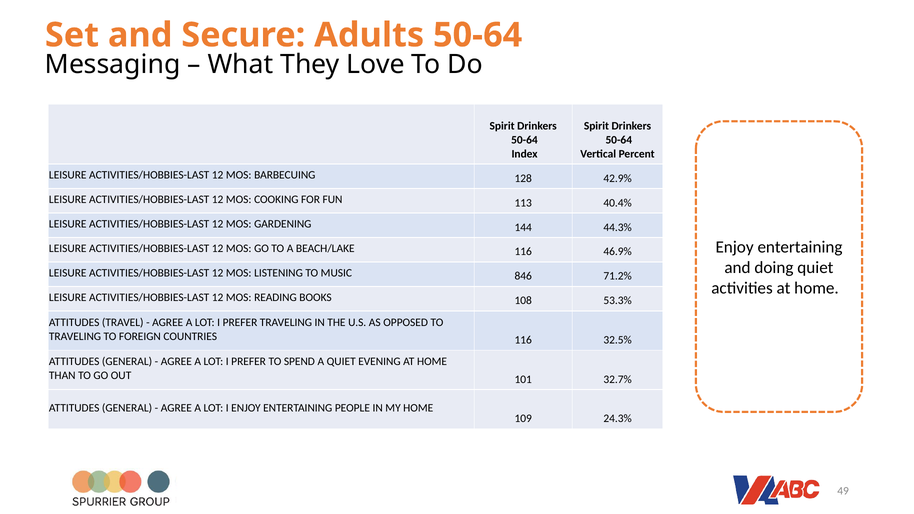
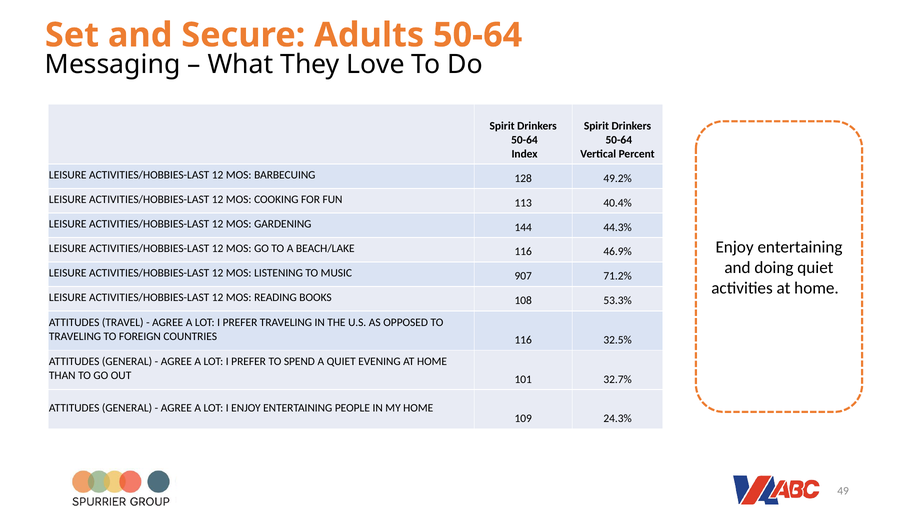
42.9%: 42.9% -> 49.2% (618, 178)
846: 846 -> 907 (523, 276)
